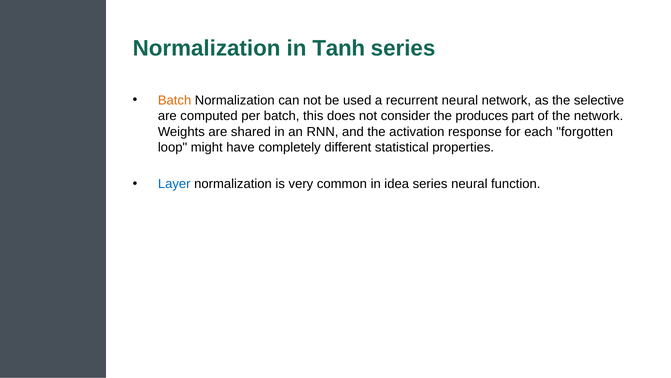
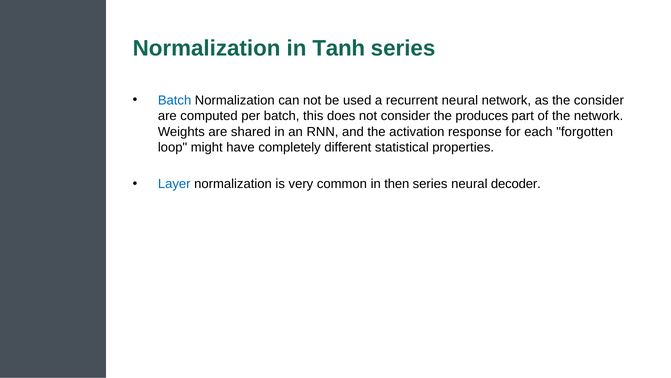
Batch colour: orange -> blue (175, 100)
the selective: selective -> consider (599, 100)
idea: idea -> then (397, 184)
function: function -> decoder (516, 184)
